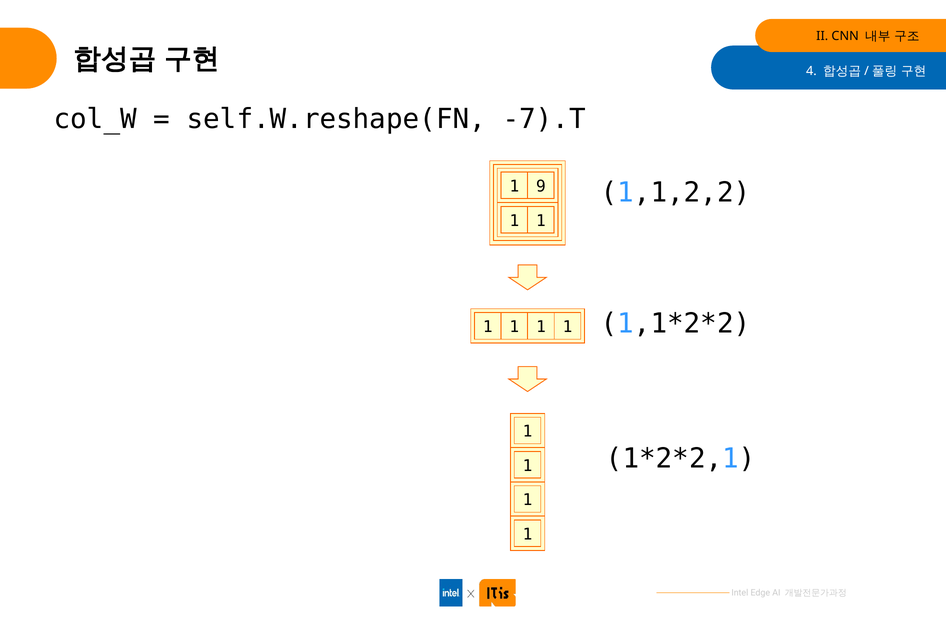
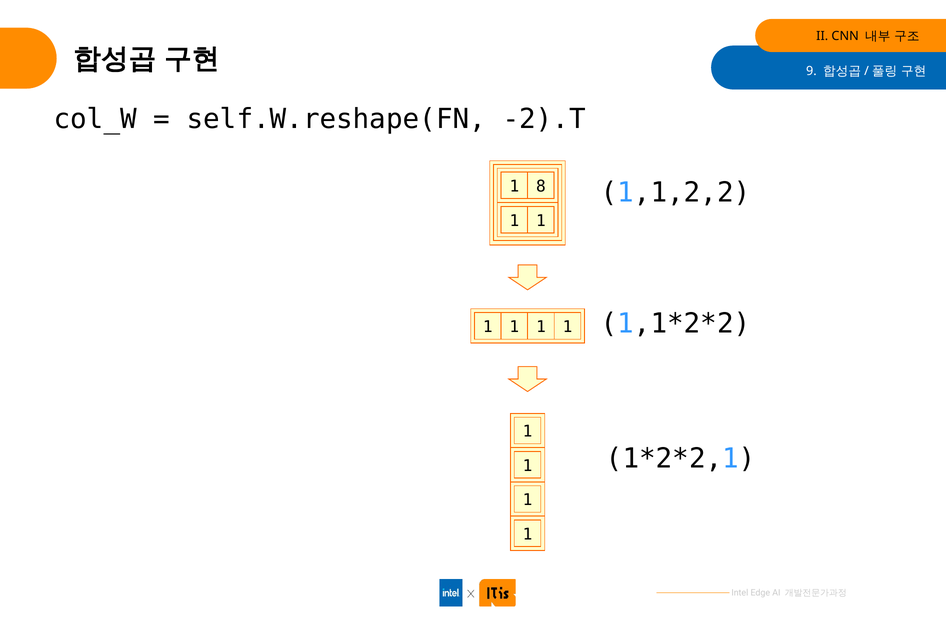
4: 4 -> 9 (811, 71)
-7).T: -7).T -> -2).T (544, 119)
9: 9 -> 8 (541, 186)
